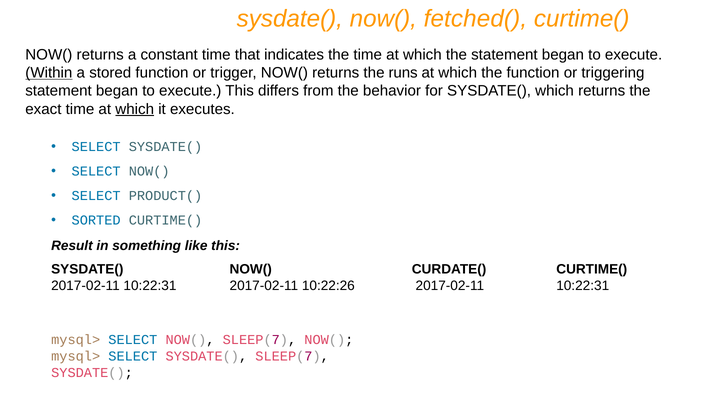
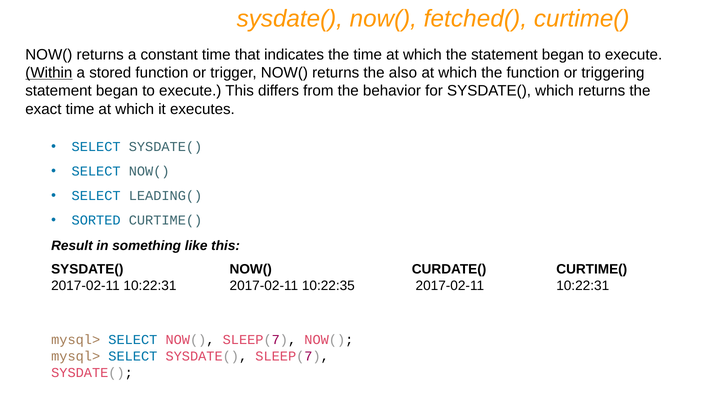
runs: runs -> also (403, 73)
which underline: present -> none (135, 109)
PRODUCT(: PRODUCT( -> LEADING( (166, 196)
10:22:26: 10:22:26 -> 10:22:35 (328, 286)
